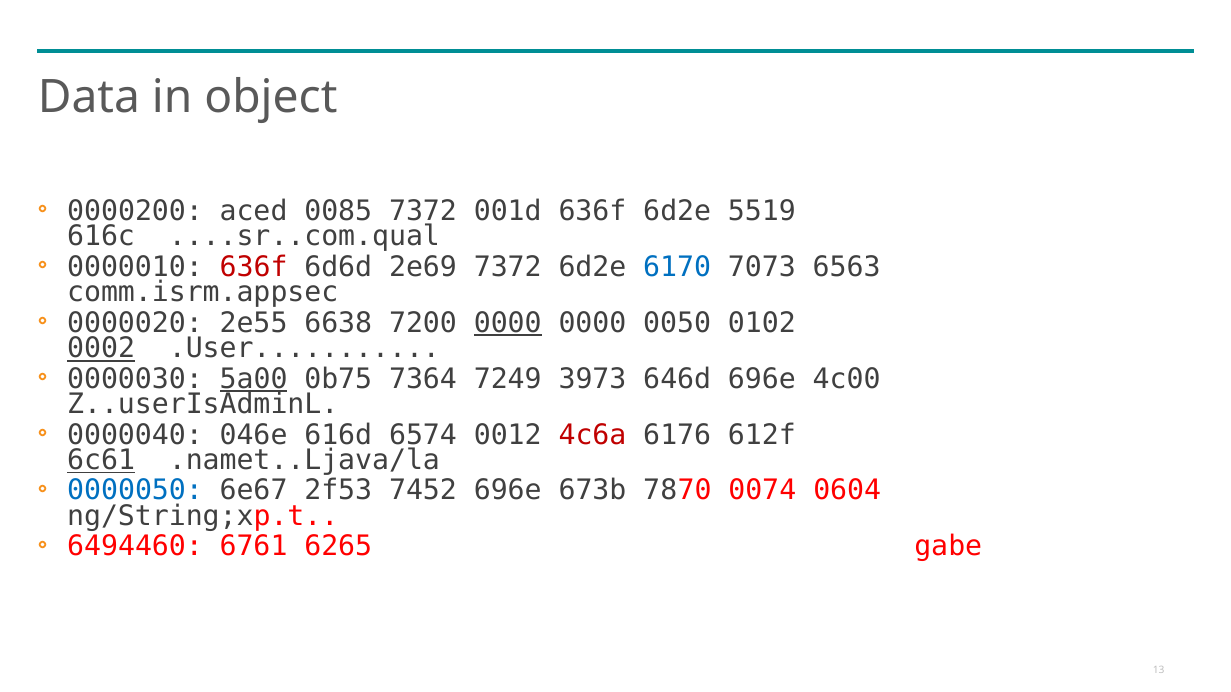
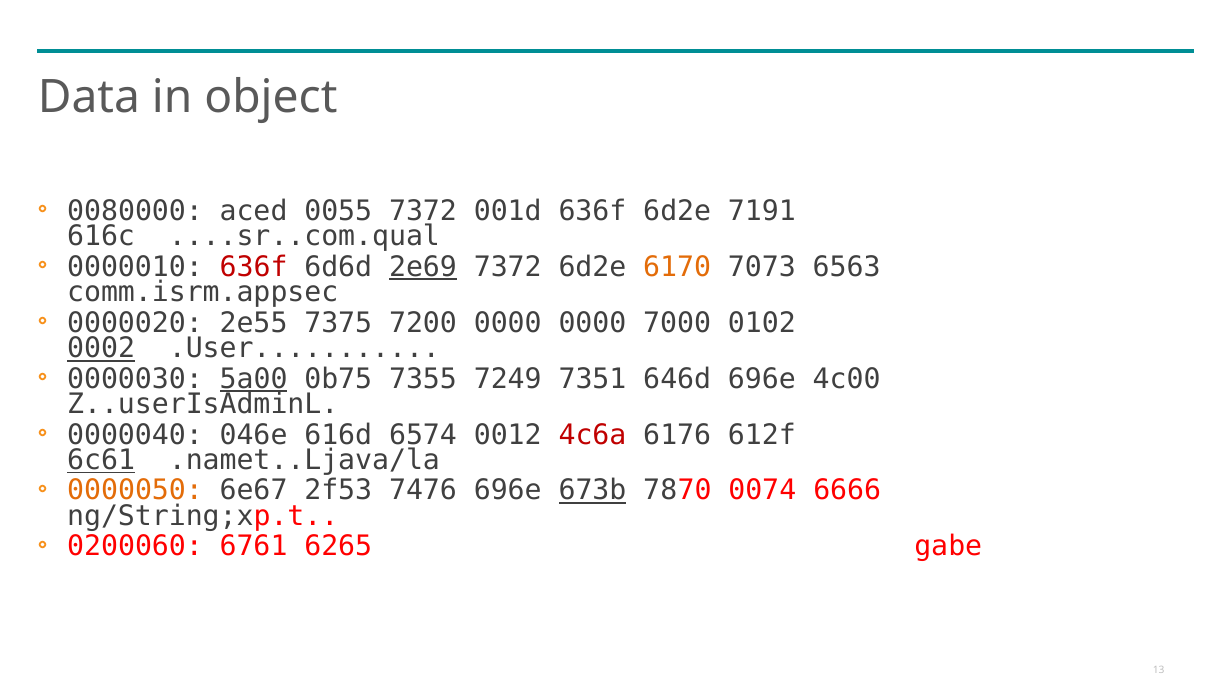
0000200: 0000200 -> 0080000 (135, 211)
0085: 0085 -> 0055 (338, 211)
5519: 5519 -> 7191 (762, 211)
2e69 underline: none -> present (423, 267)
6170 colour: blue -> orange (677, 267)
6638: 6638 -> 7375 (338, 323)
0000 underline: present -> none (508, 323)
0050: 0050 -> 7000 (677, 323)
7364: 7364 -> 7355 (423, 379)
3973: 3973 -> 7351 (592, 379)
0000050 colour: blue -> orange (135, 491)
7452: 7452 -> 7476 (423, 491)
673b underline: none -> present (592, 491)
0604: 0604 -> 6666 (847, 491)
6494460: 6494460 -> 0200060 (135, 547)
